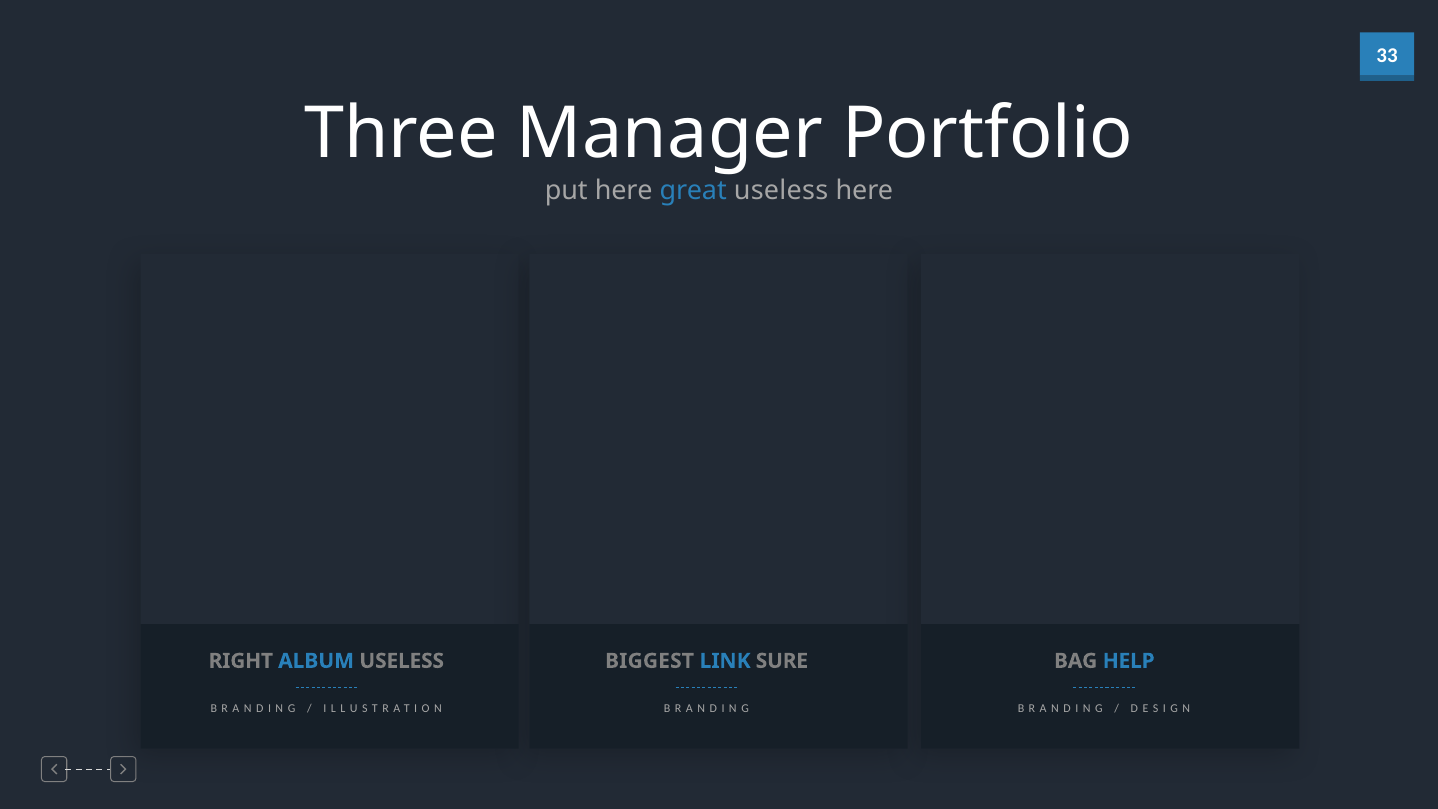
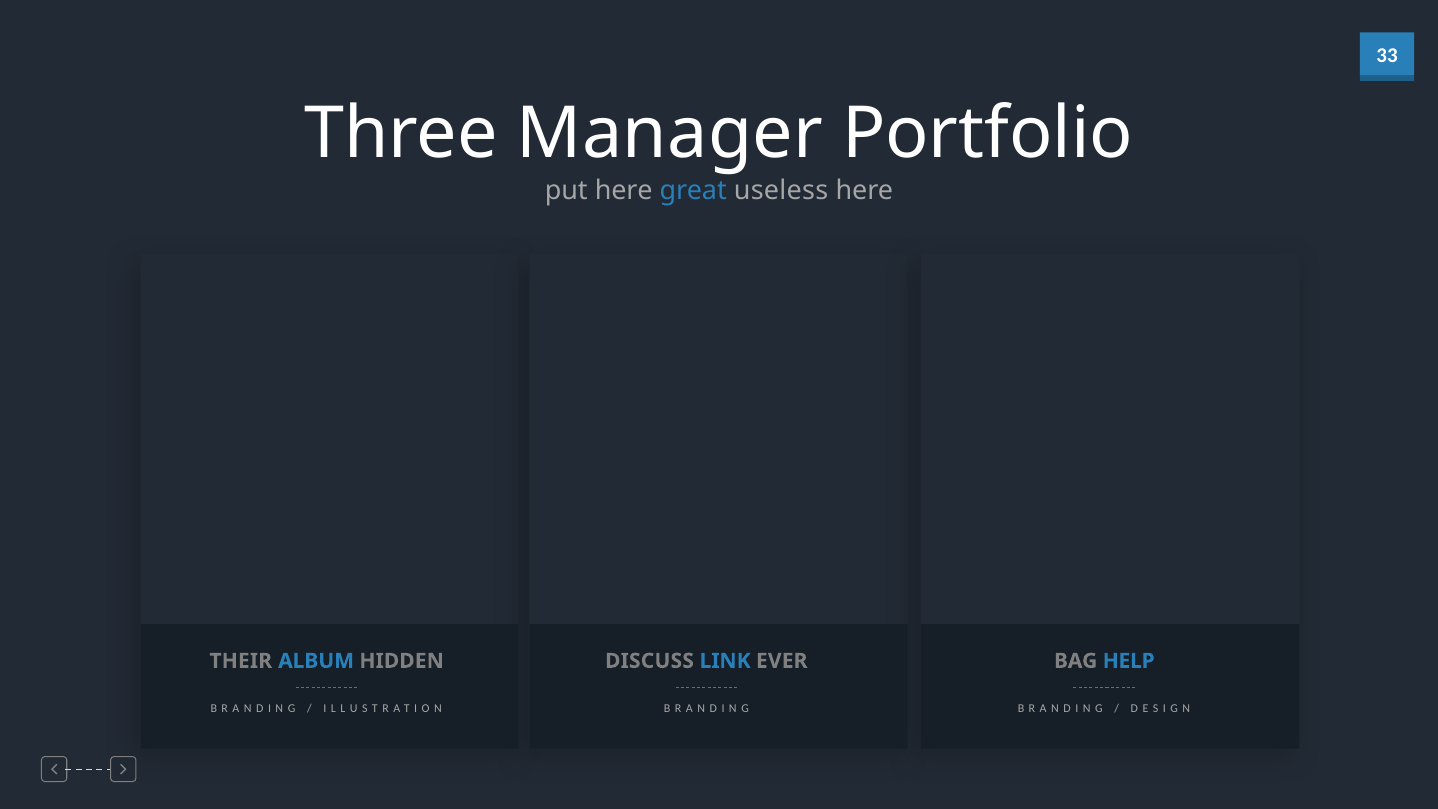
RIGHT: RIGHT -> THEIR (241, 661)
ALBUM USELESS: USELESS -> HIDDEN (402, 661)
BIGGEST: BIGGEST -> DISCUSS (649, 661)
SURE: SURE -> EVER (782, 661)
